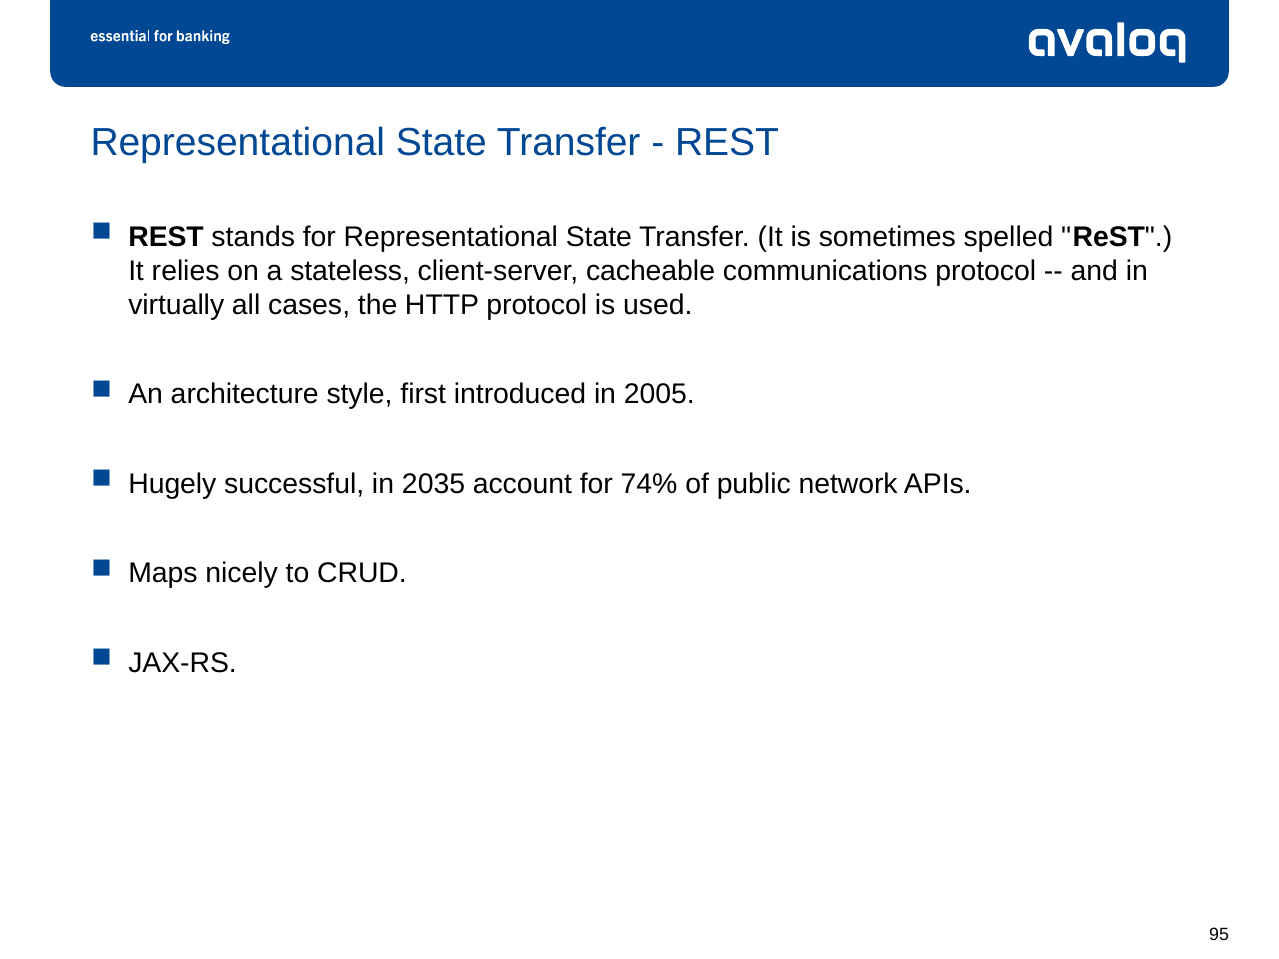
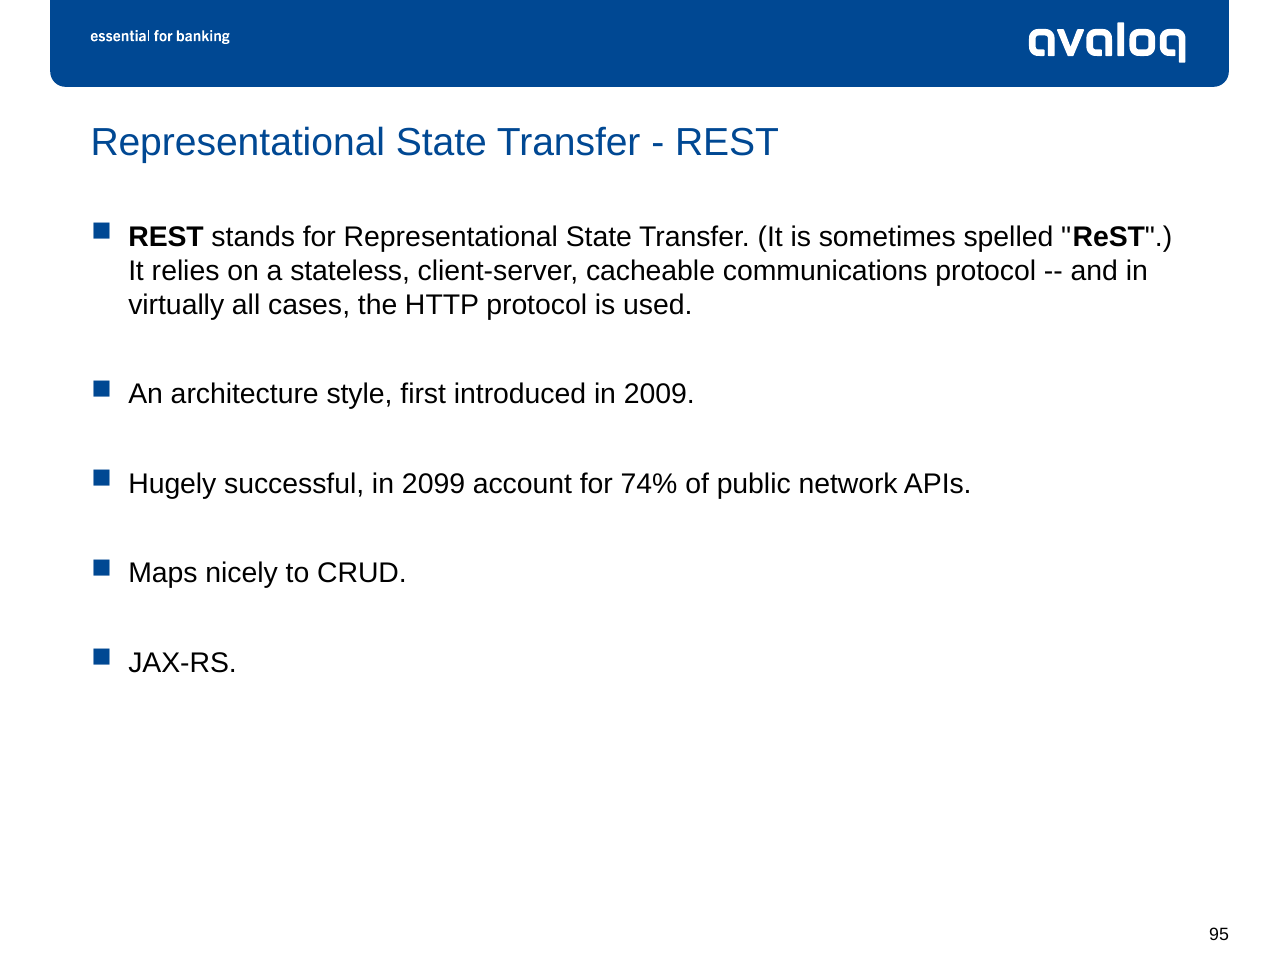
2005: 2005 -> 2009 (659, 395)
2035: 2035 -> 2099 (434, 484)
